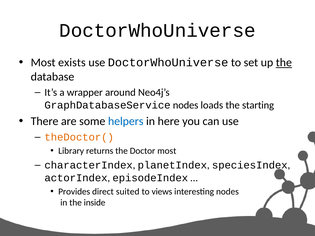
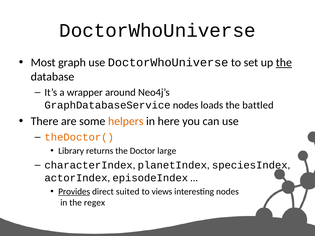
exists: exists -> graph (72, 63)
starting: starting -> battled (258, 105)
helpers colour: blue -> orange (126, 121)
Doctor most: most -> large (167, 151)
Provides underline: none -> present (74, 192)
inside: inside -> regex (94, 203)
